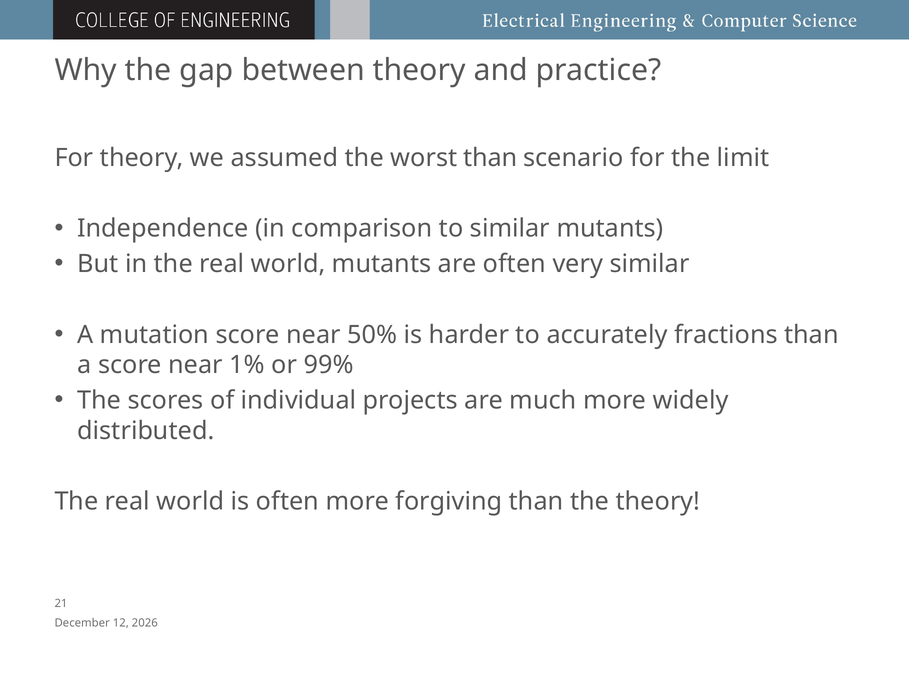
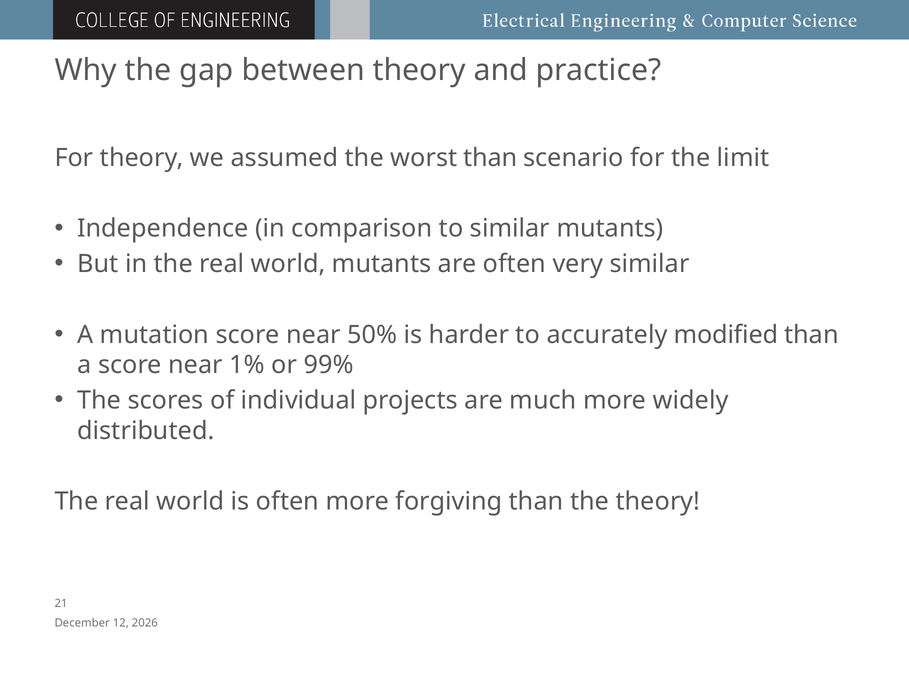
fractions: fractions -> modified (726, 335)
